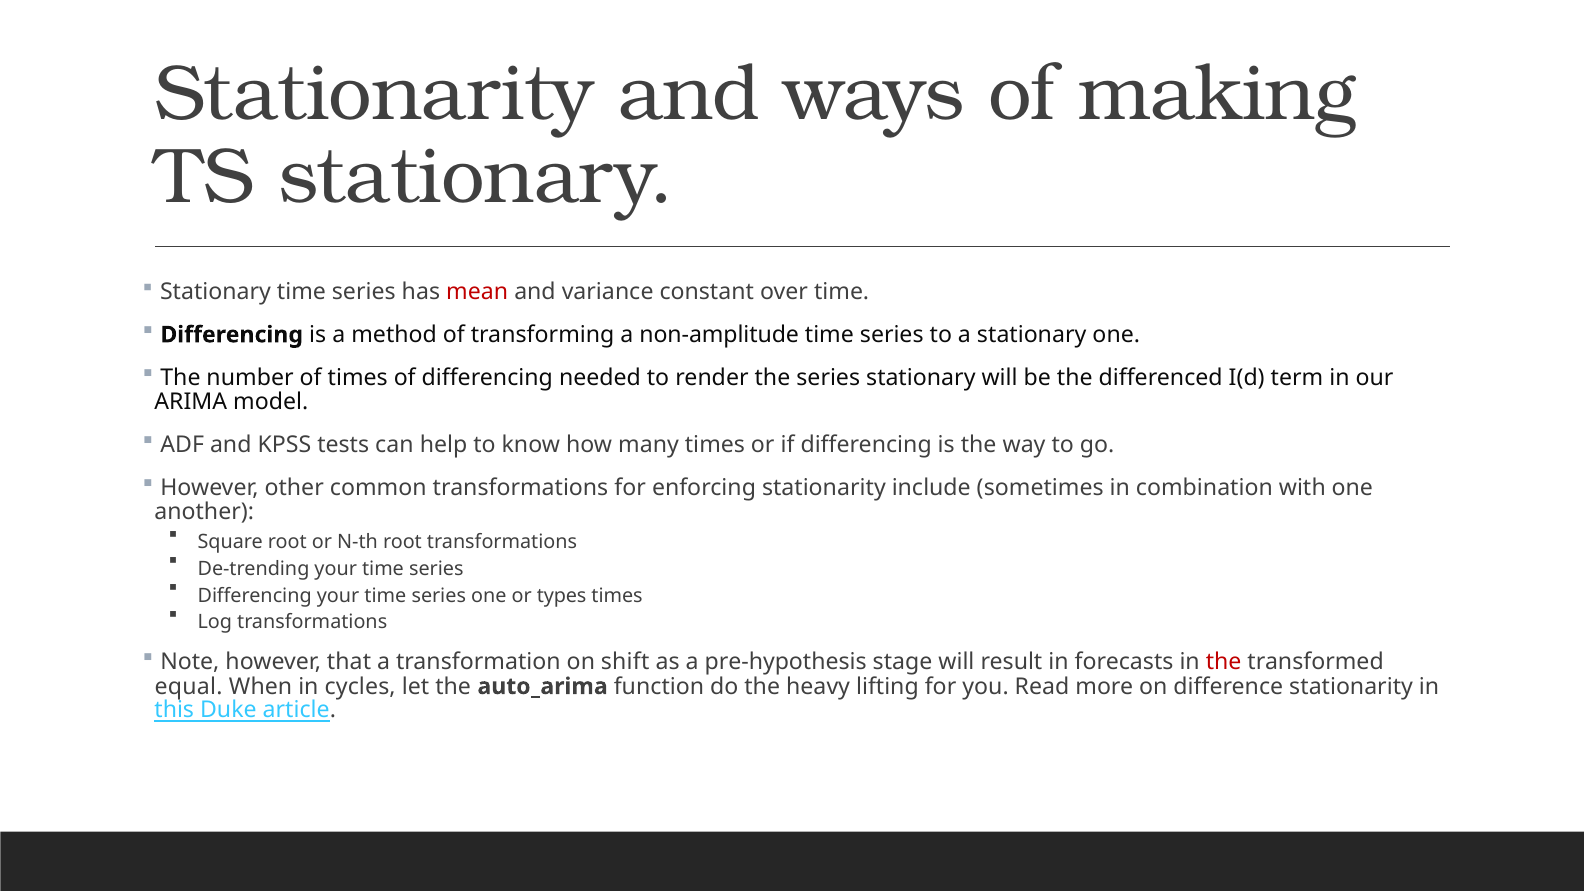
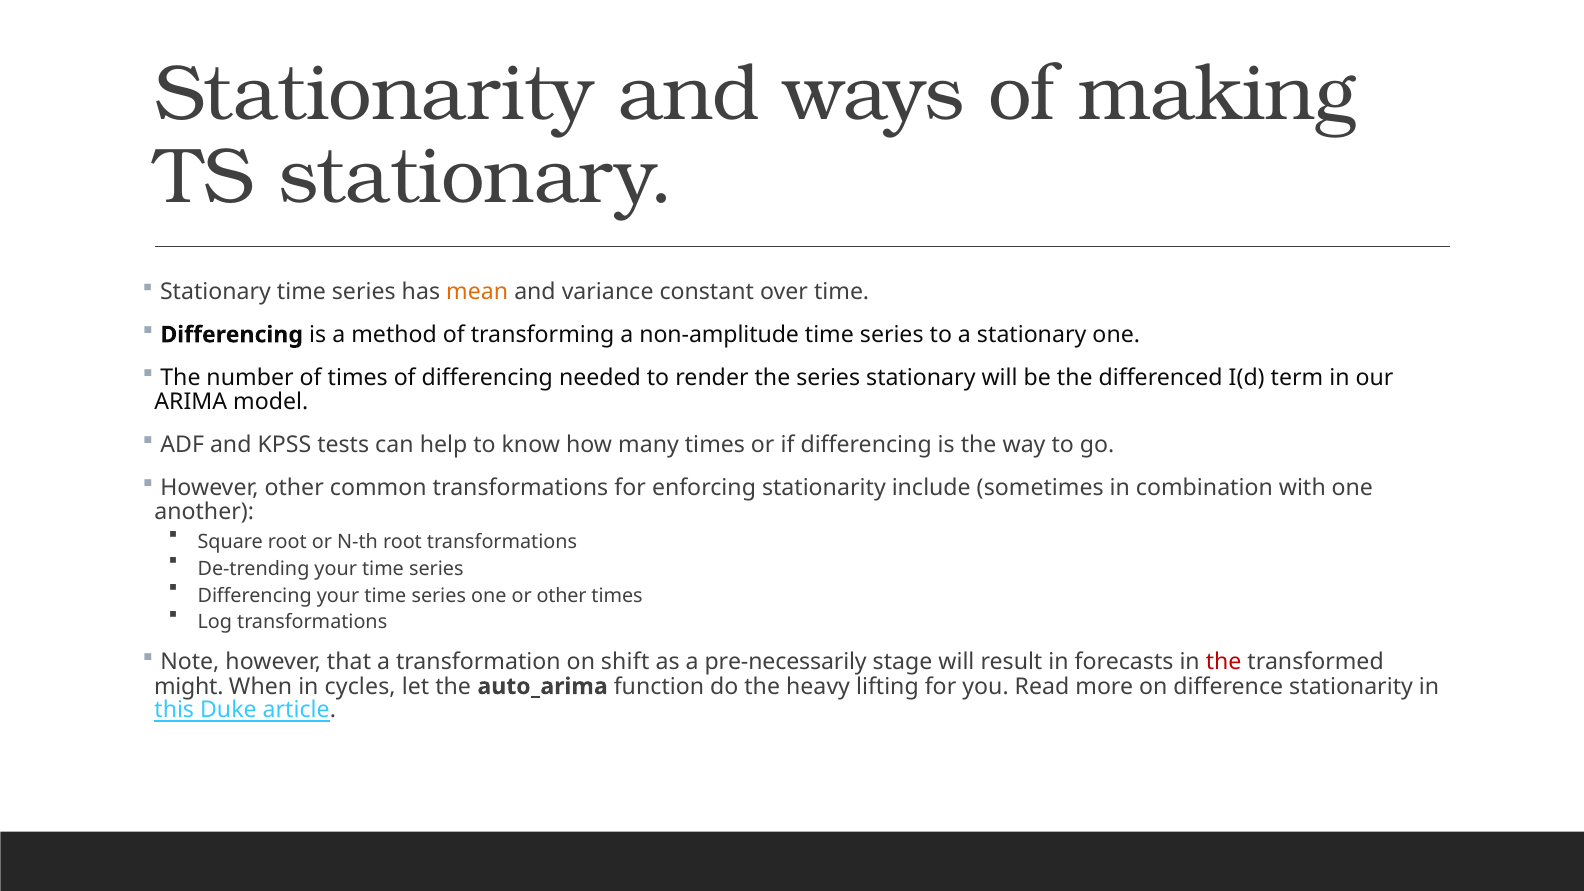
mean colour: red -> orange (477, 292)
or types: types -> other (562, 596)
pre-hypothesis: pre-hypothesis -> pre-necessarily (786, 662)
equal: equal -> might (189, 686)
